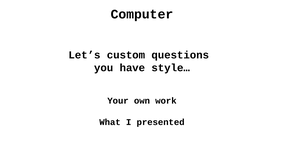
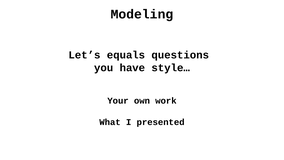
Computer: Computer -> Modeling (142, 14)
custom: custom -> equals (126, 55)
